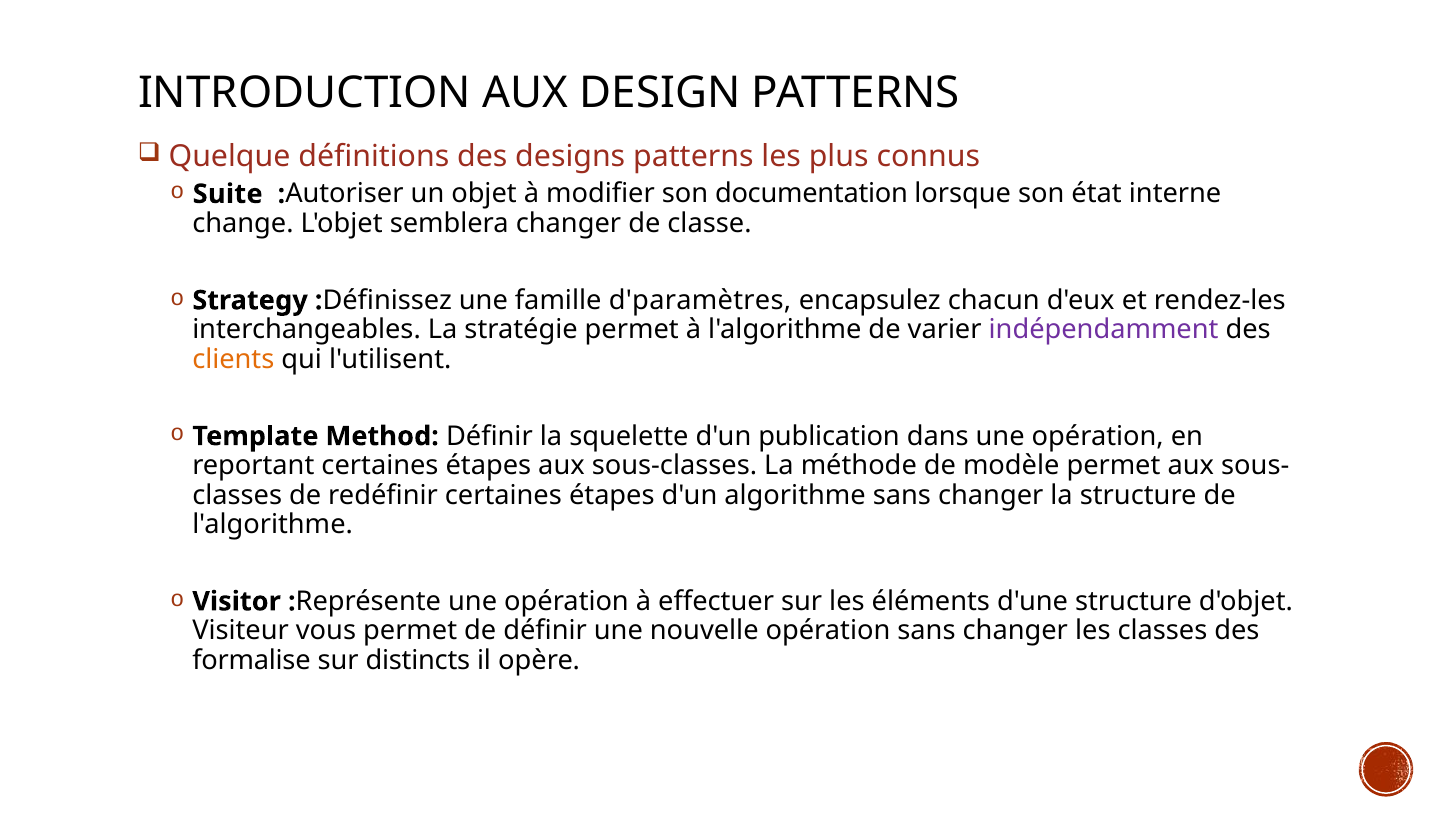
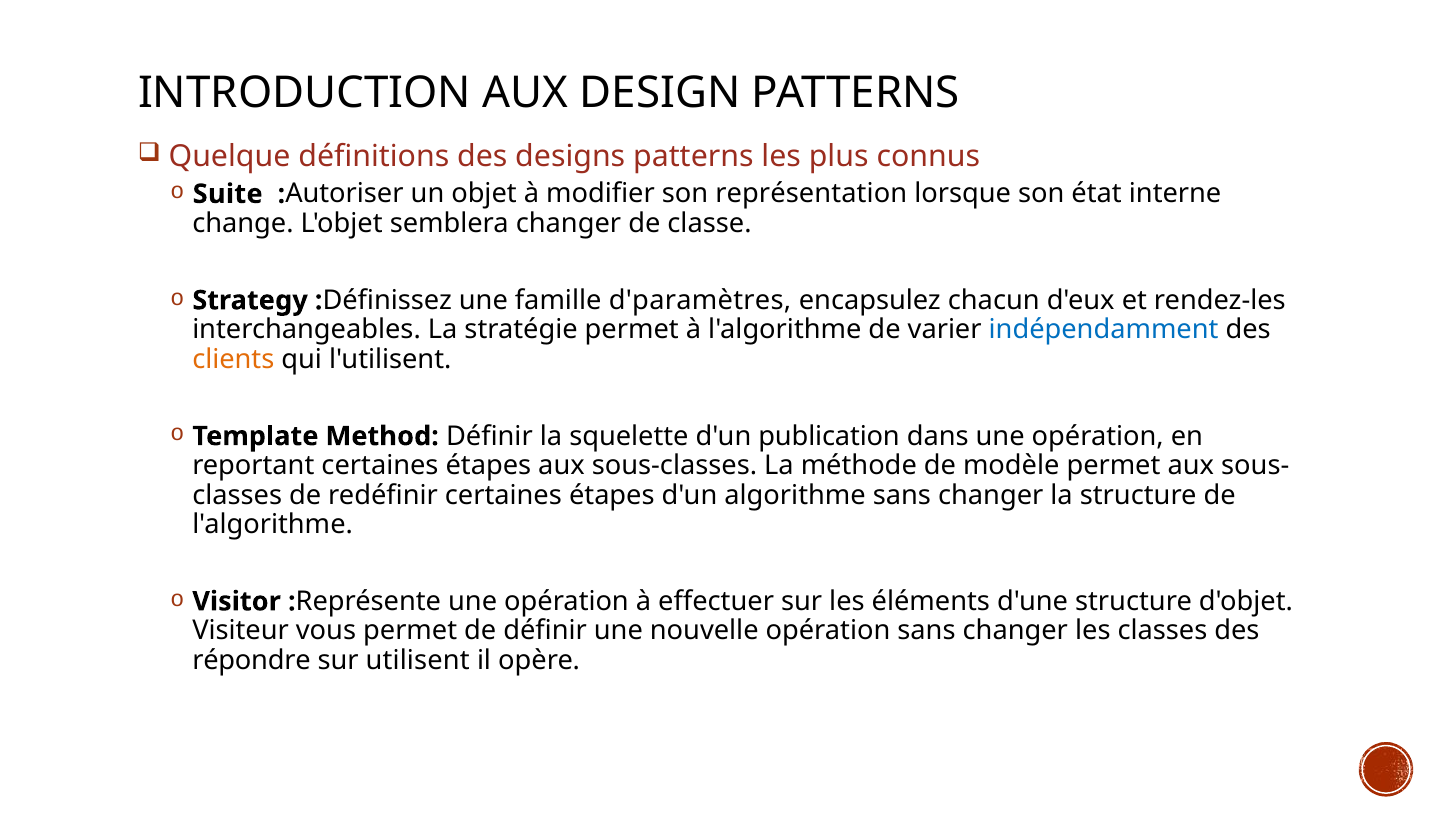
documentation: documentation -> représentation (811, 194)
indépendamment colour: purple -> blue (1104, 330)
formalise: formalise -> répondre (251, 661)
distincts: distincts -> utilisent (418, 661)
